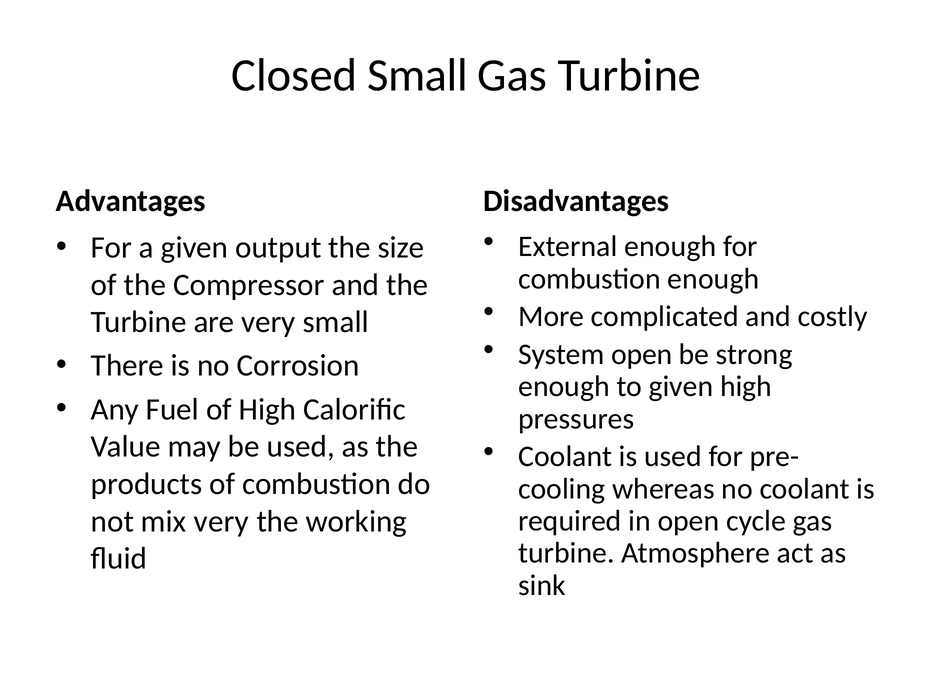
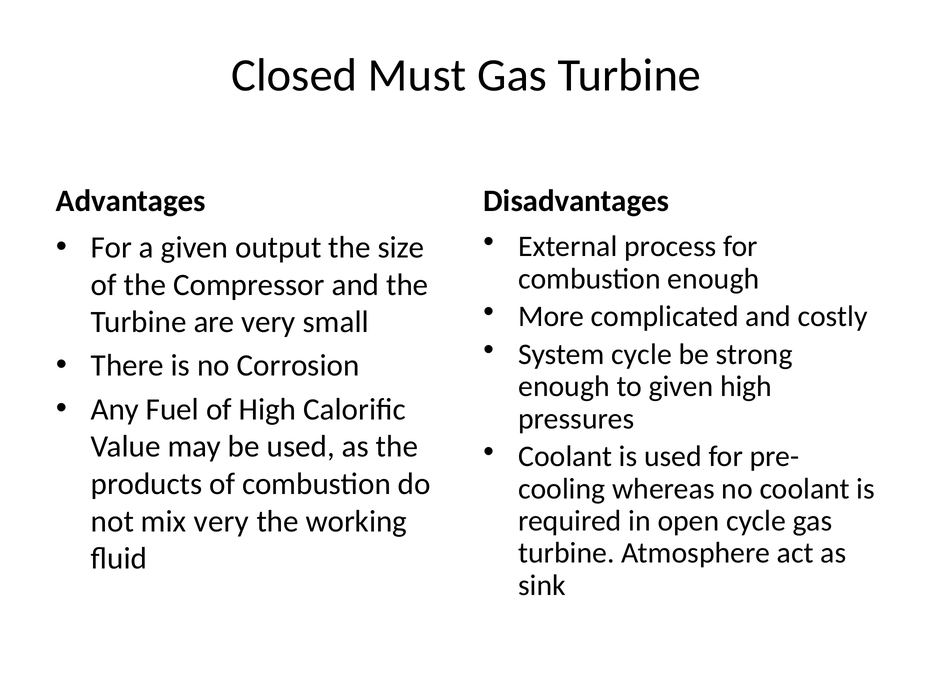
Closed Small: Small -> Must (417, 76)
External enough: enough -> process (670, 247)
System open: open -> cycle (642, 354)
